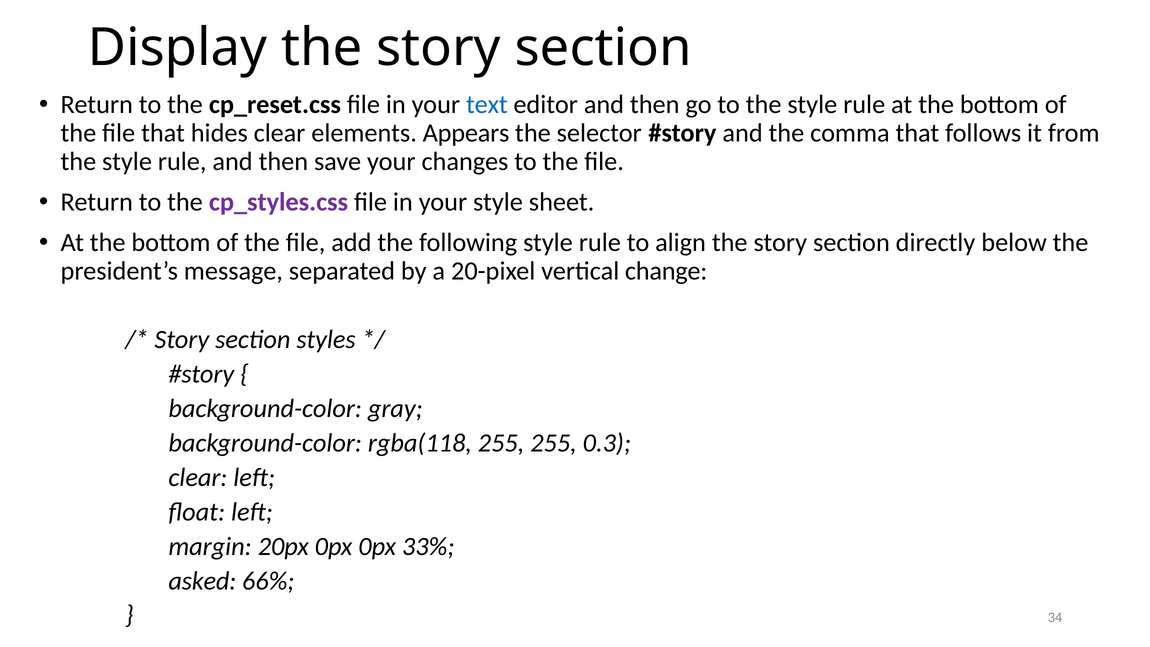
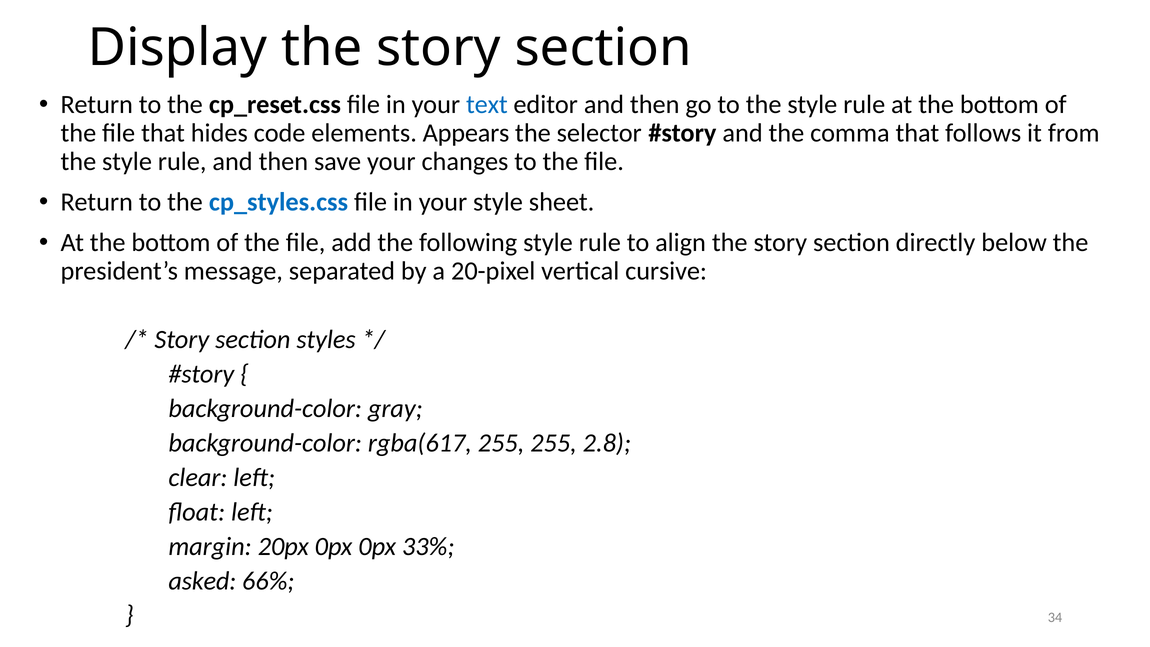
hides clear: clear -> code (280, 133)
cp_styles.css colour: purple -> blue (279, 202)
change: change -> cursive (666, 271)
rgba(118: rgba(118 -> rgba(617 (420, 443)
0.3: 0.3 -> 2.8 (607, 443)
